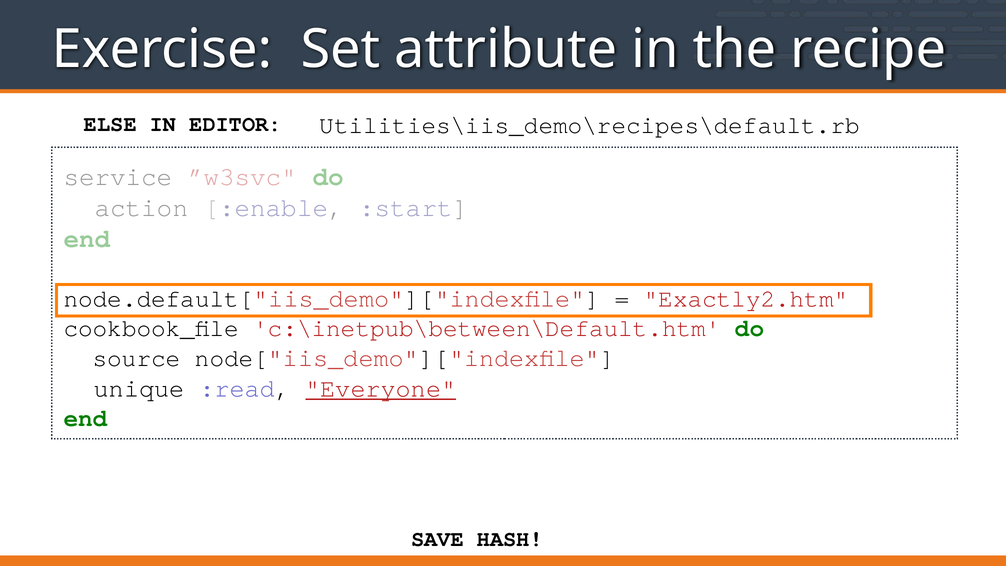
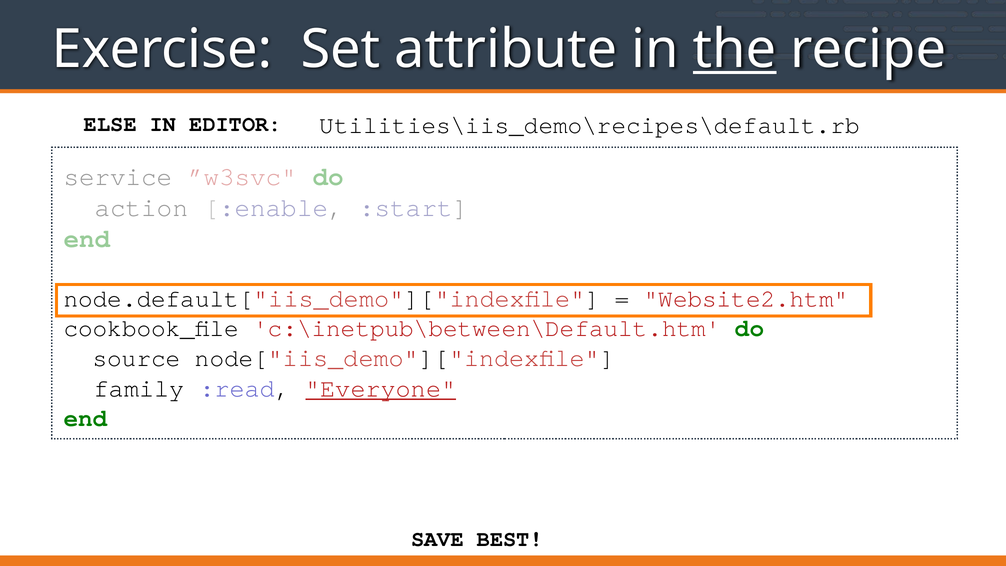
the underline: none -> present (735, 49)
Exactly2.htm: Exactly2.htm -> Website2.htm (746, 299)
unique: unique -> family (139, 388)
HASH: HASH -> BEST (510, 539)
